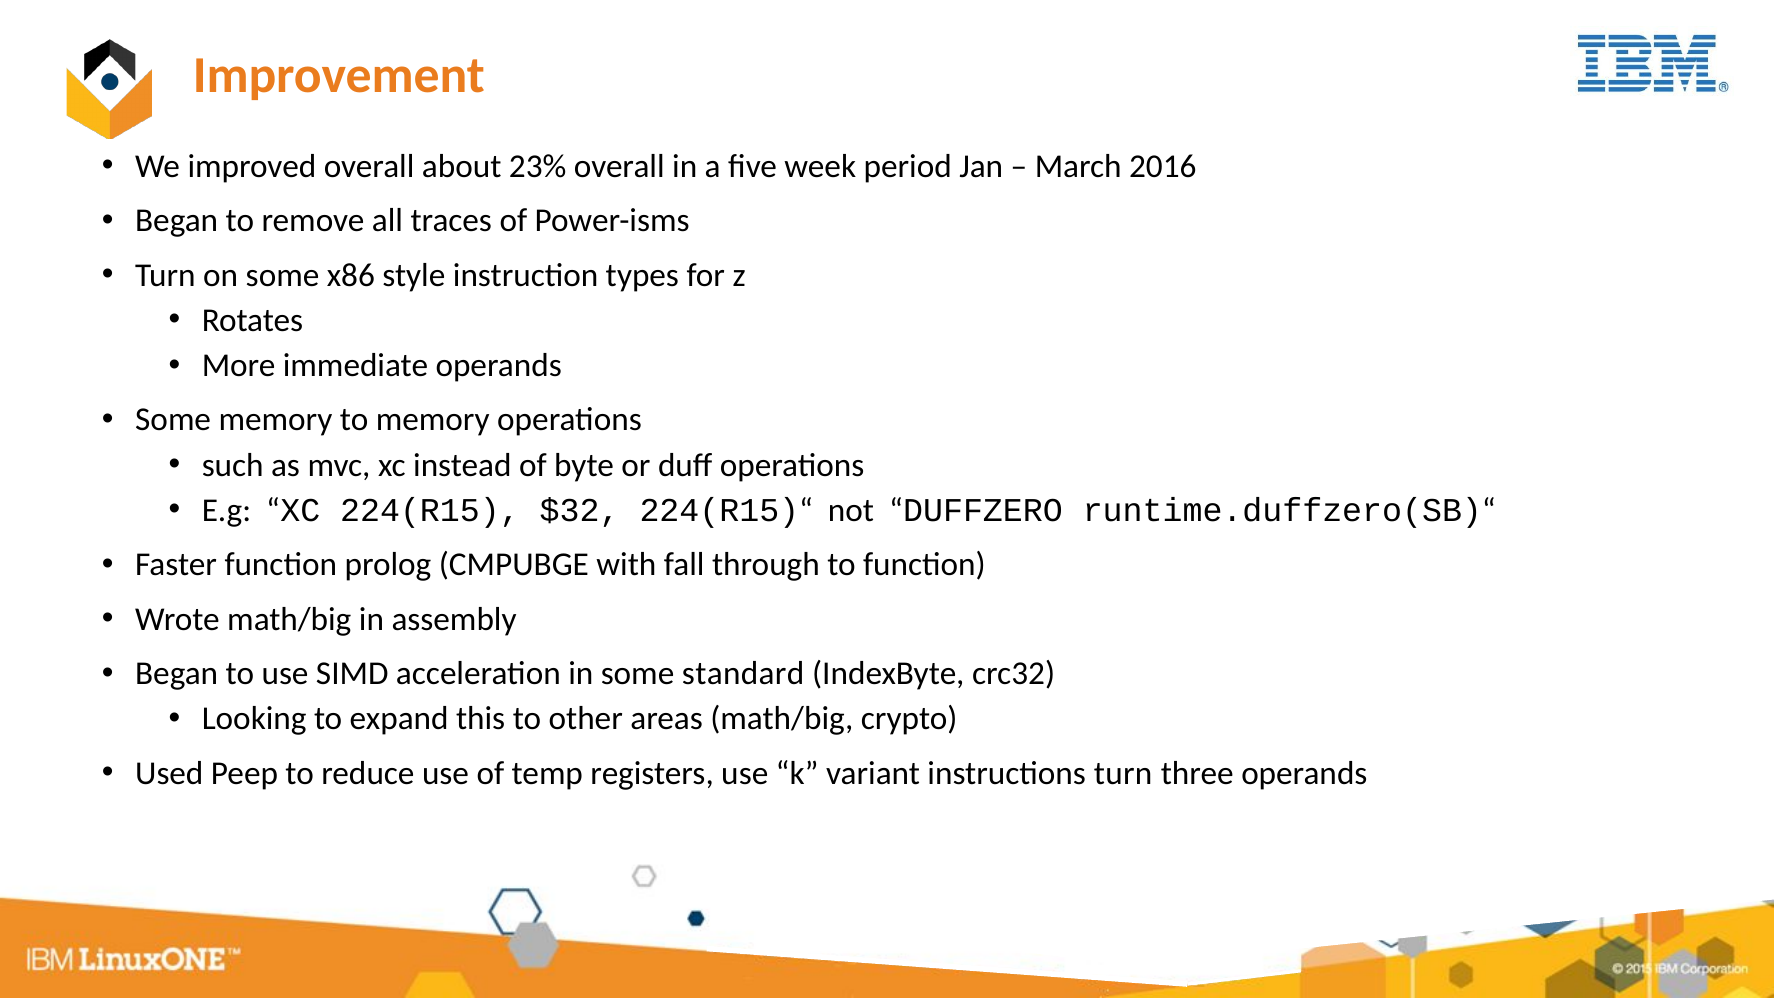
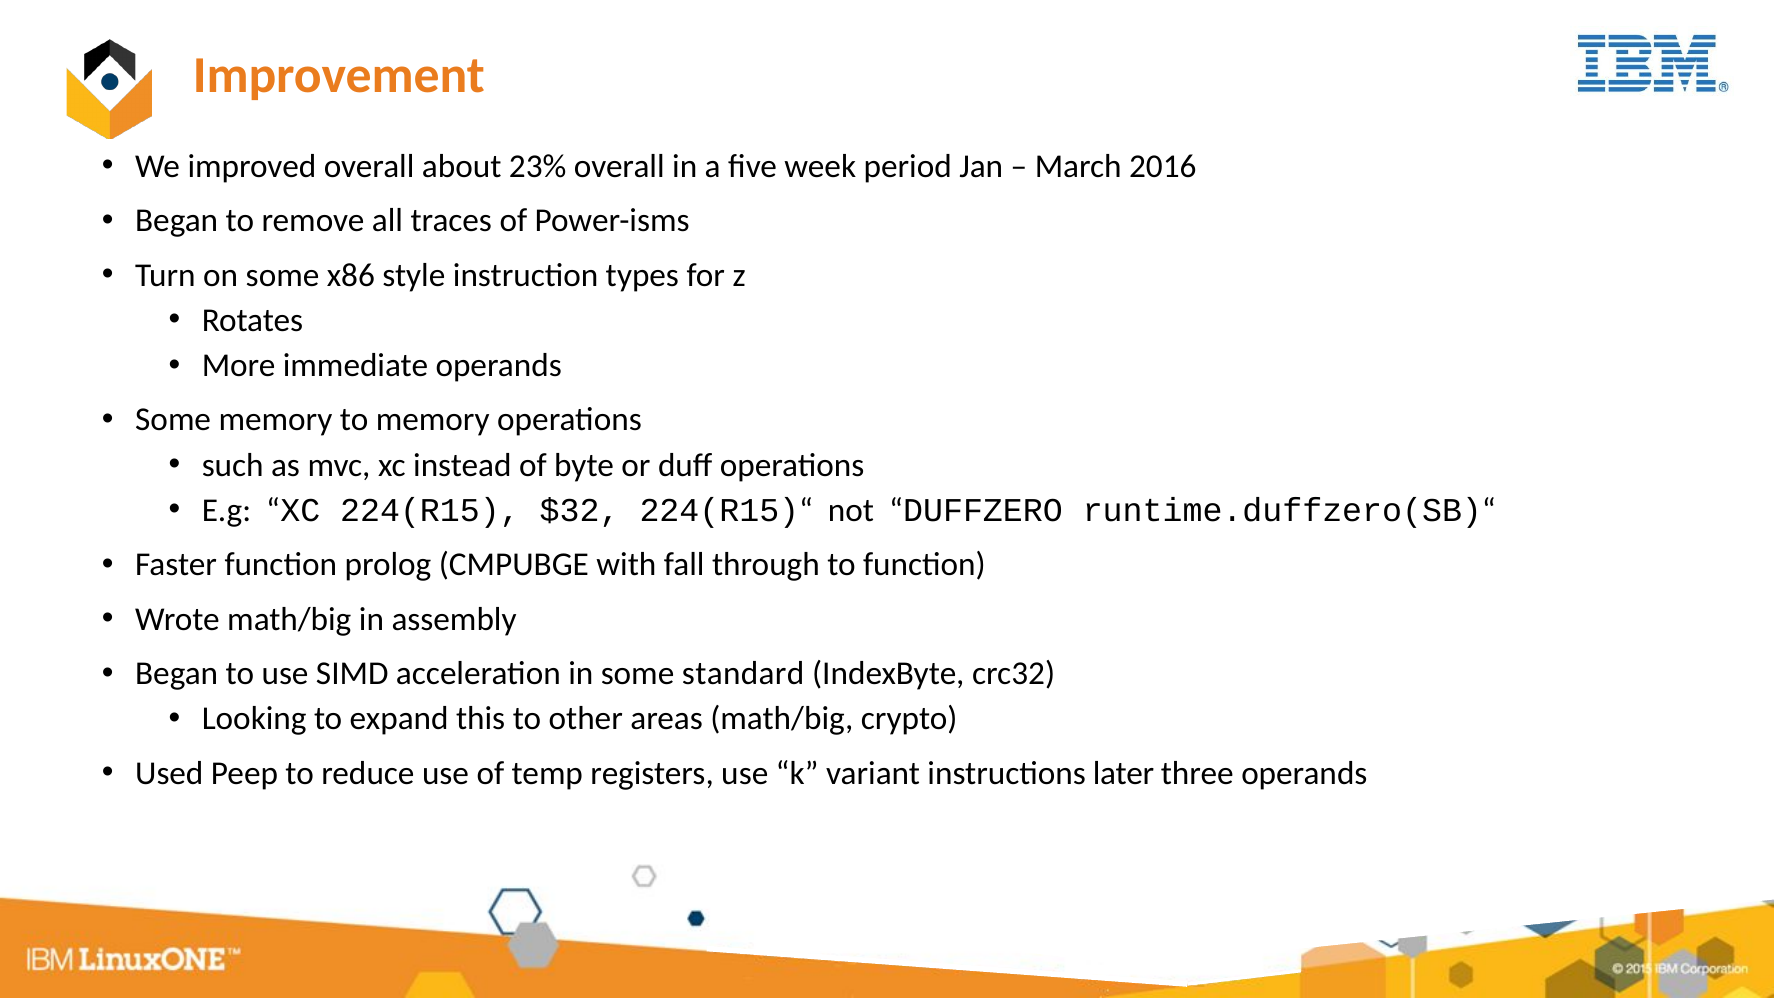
instructions turn: turn -> later (1123, 773)
